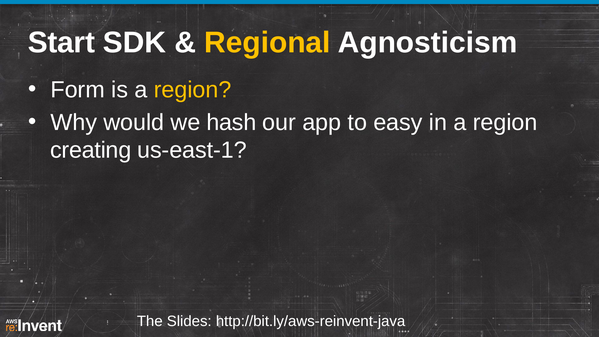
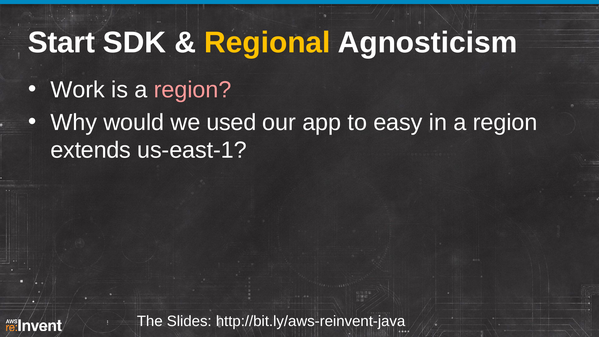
Form: Form -> Work (78, 90)
region colour: yellow -> pink (193, 90)
hash: hash -> used (231, 122)
creating: creating -> extends (91, 150)
